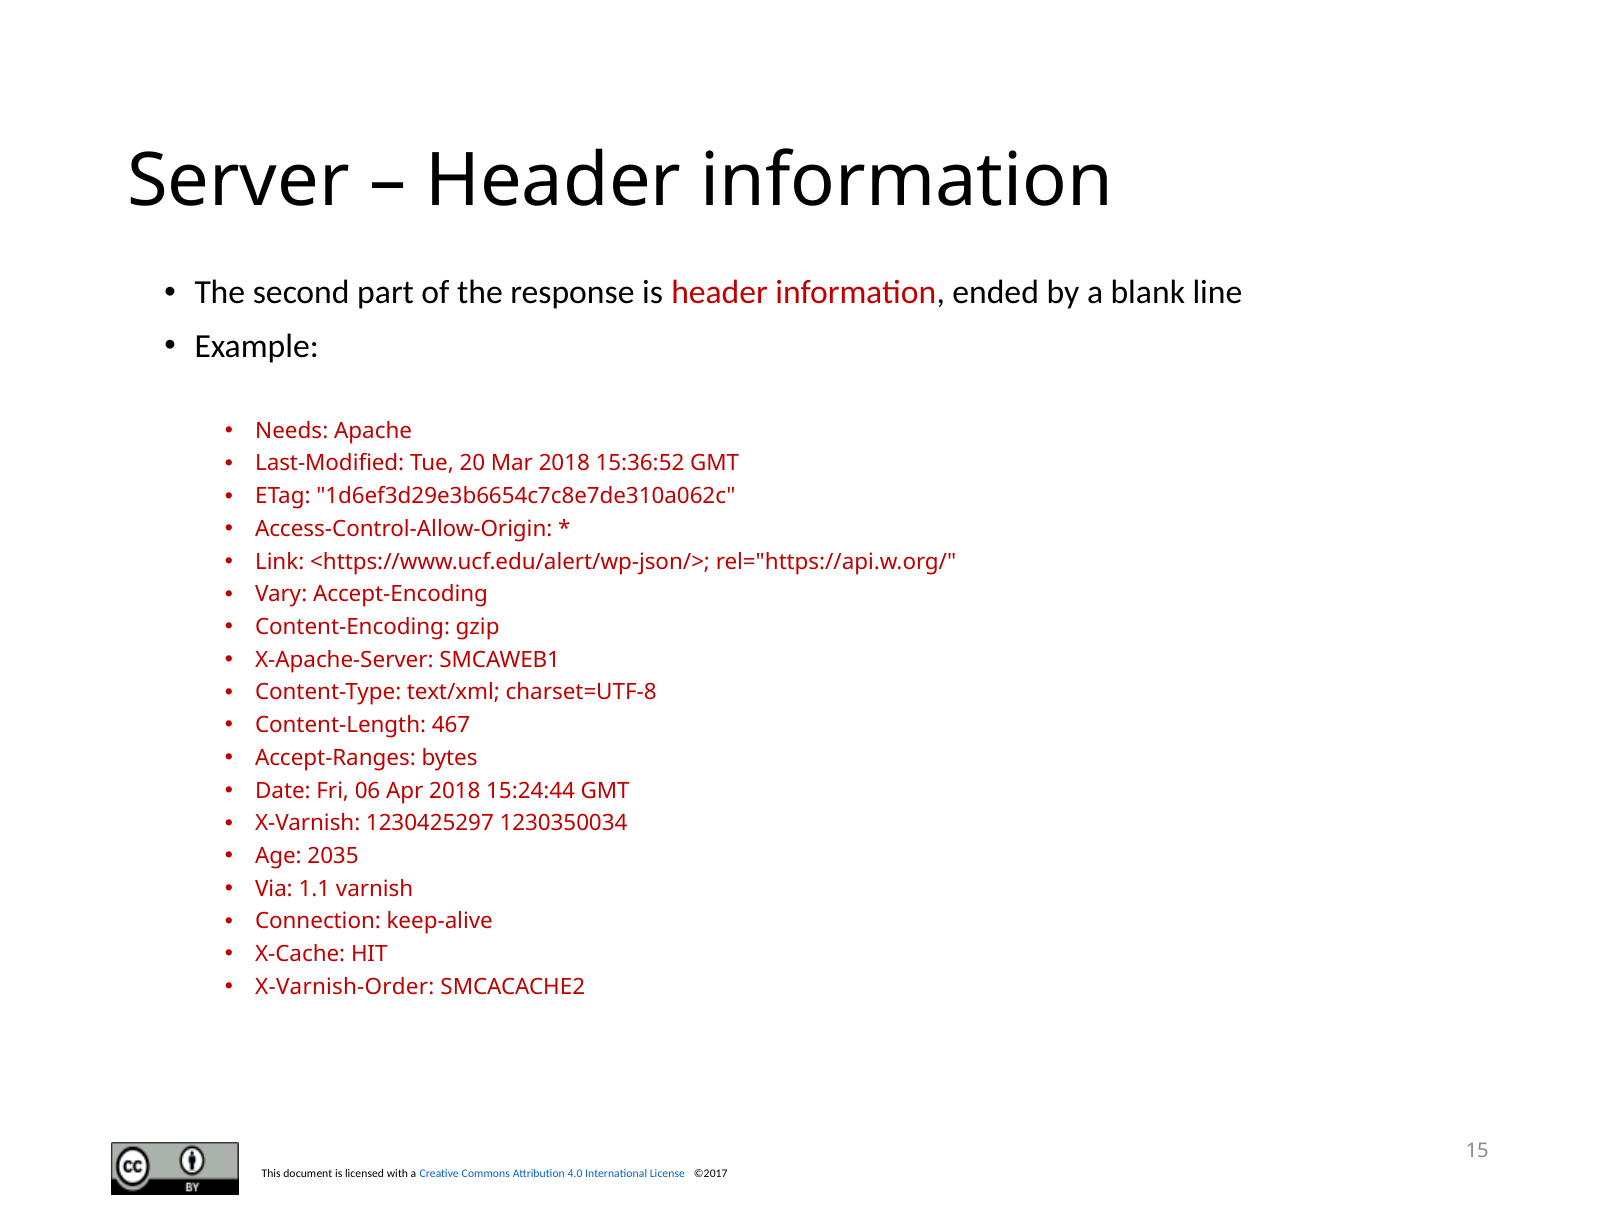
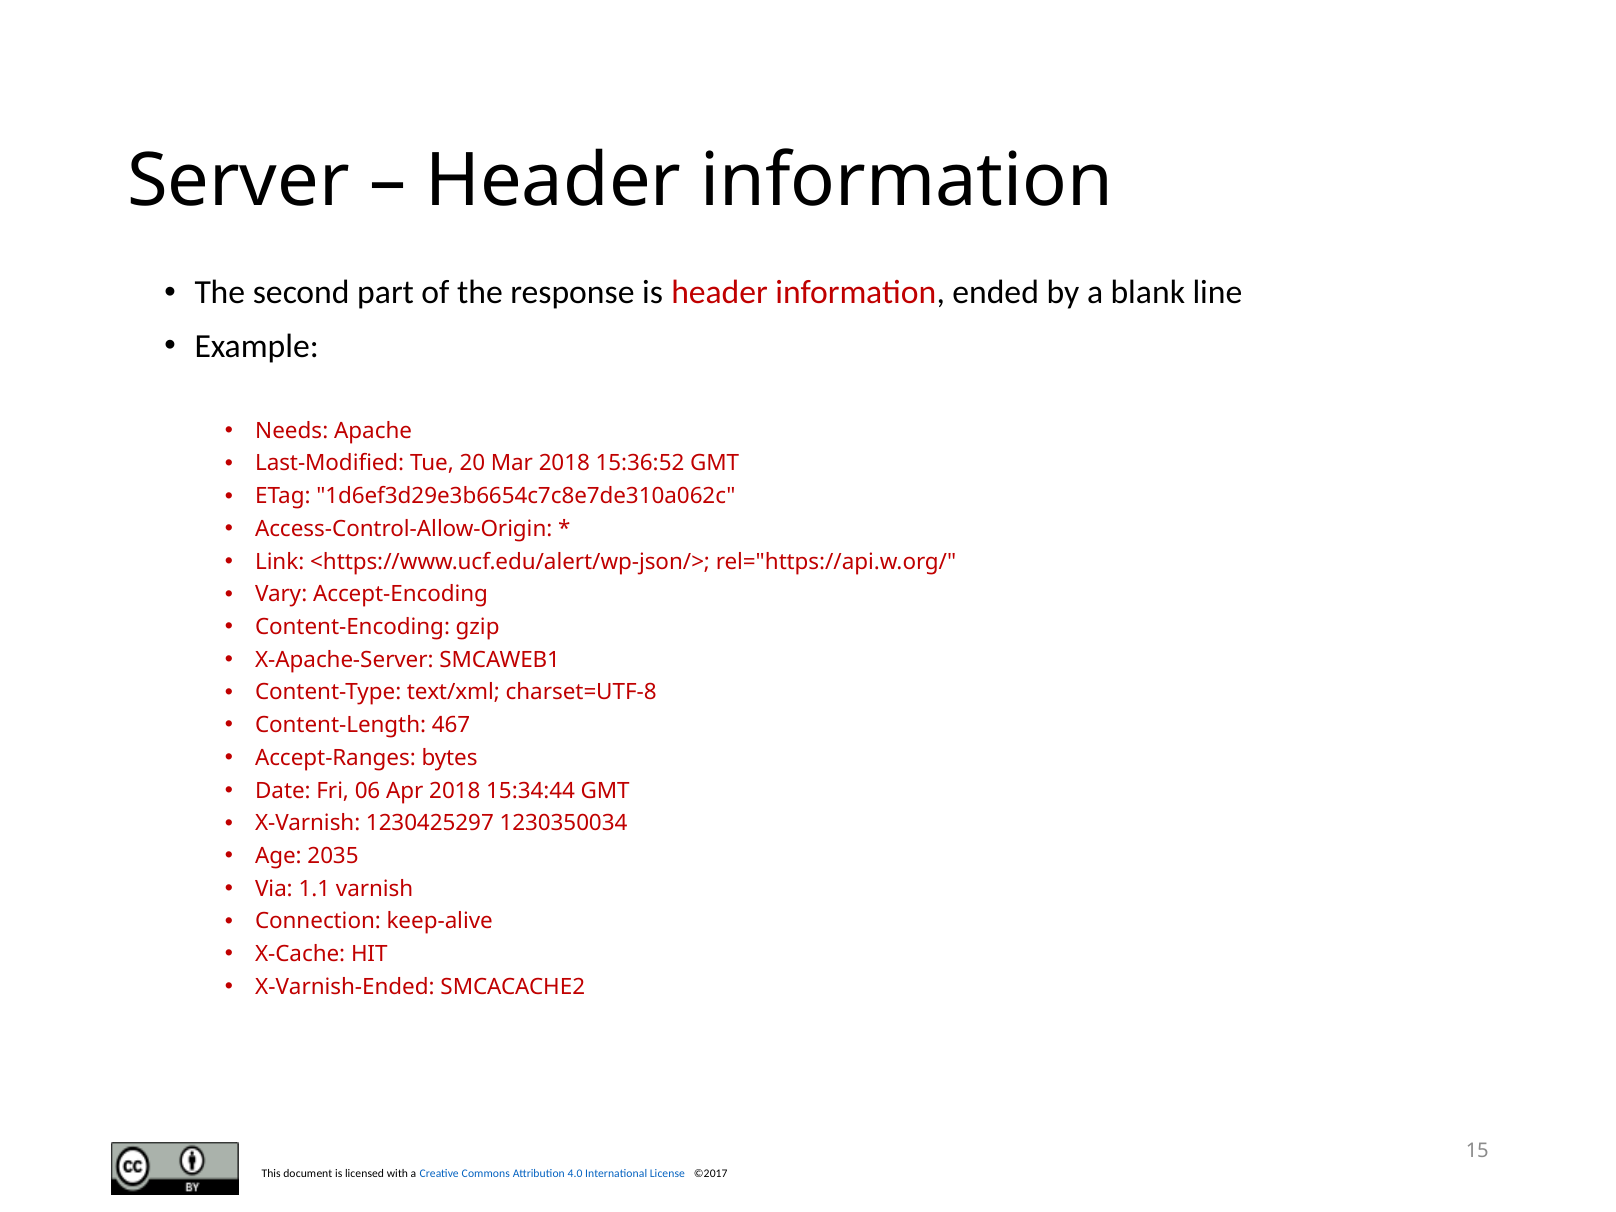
15:24:44: 15:24:44 -> 15:34:44 (531, 791)
X-Varnish-Order: X-Varnish-Order -> X-Varnish-Ended (345, 987)
